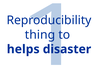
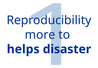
thing: thing -> more (40, 35)
